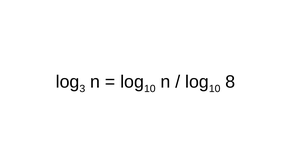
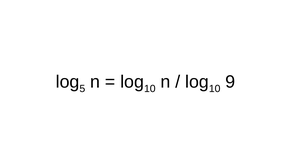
3: 3 -> 5 (82, 89)
8: 8 -> 9 (230, 82)
